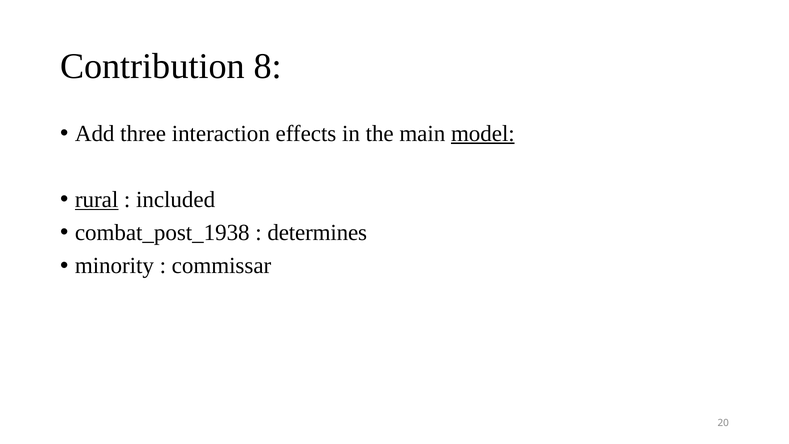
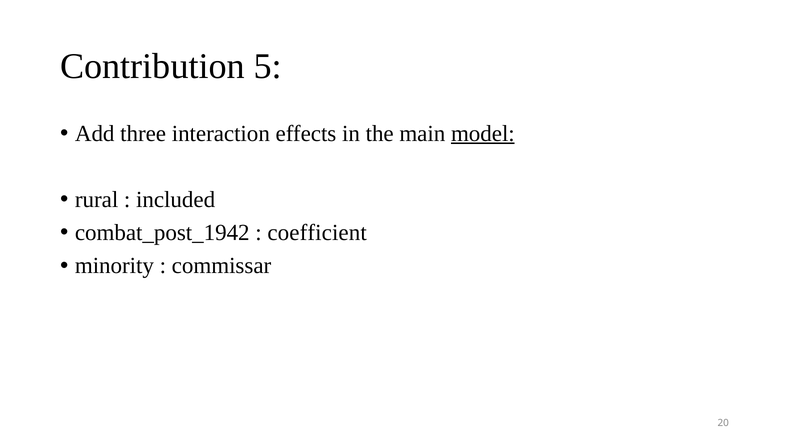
8: 8 -> 5 (268, 66)
rural underline: present -> none (97, 200)
combat_post_1938: combat_post_1938 -> combat_post_1942 (162, 233)
determines: determines -> coefficient (317, 233)
